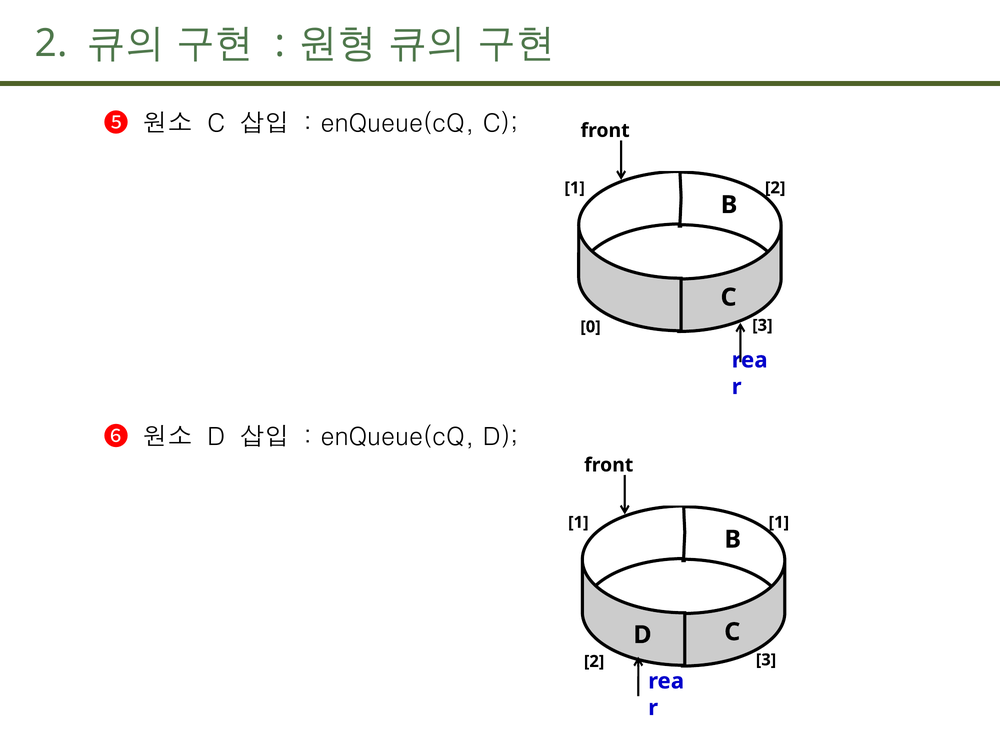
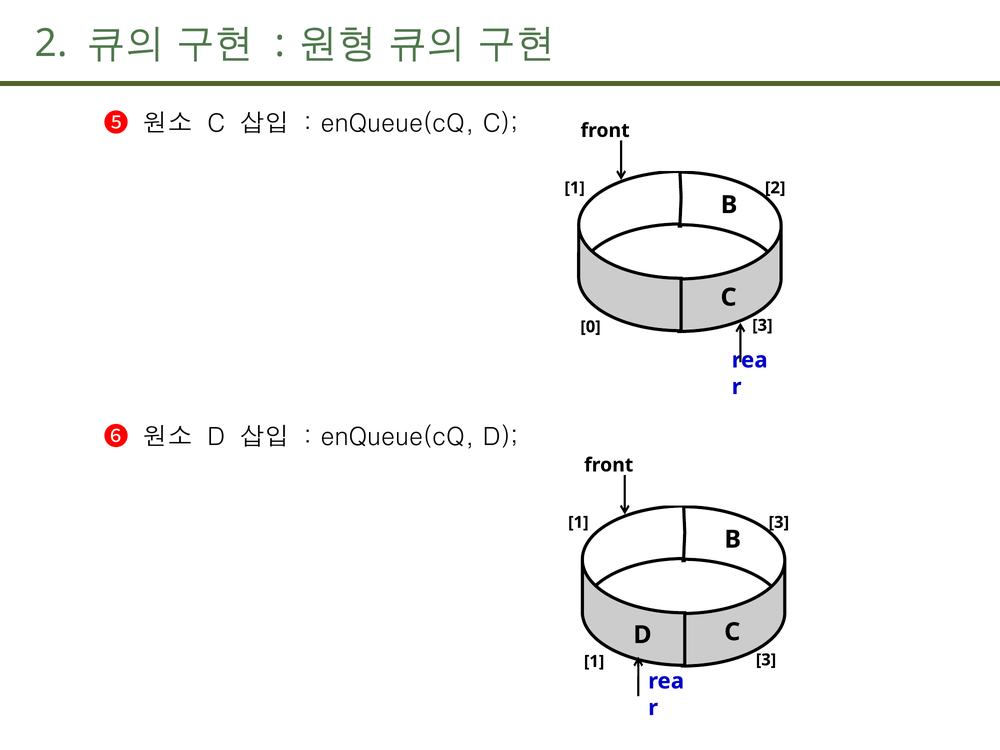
1 1: 1 -> 3 (779, 522)
2: 2 -> 1 (594, 661)
